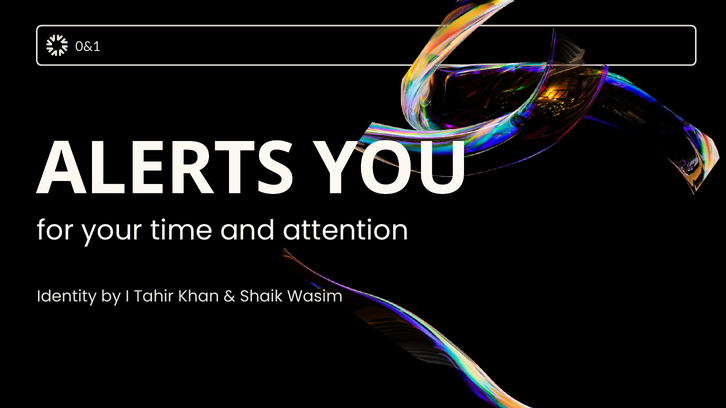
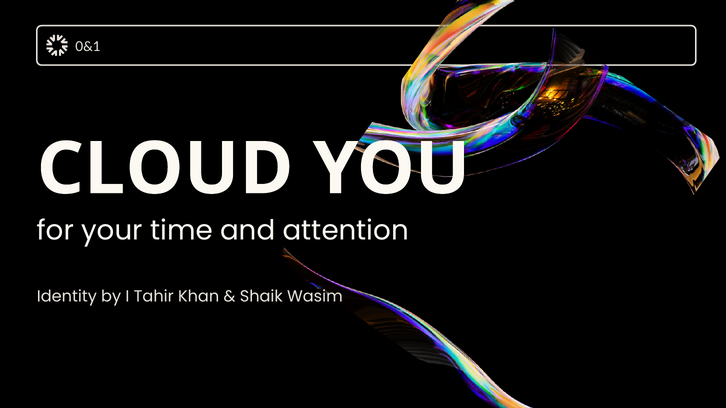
ALERTS: ALERTS -> CLOUD (165, 169)
